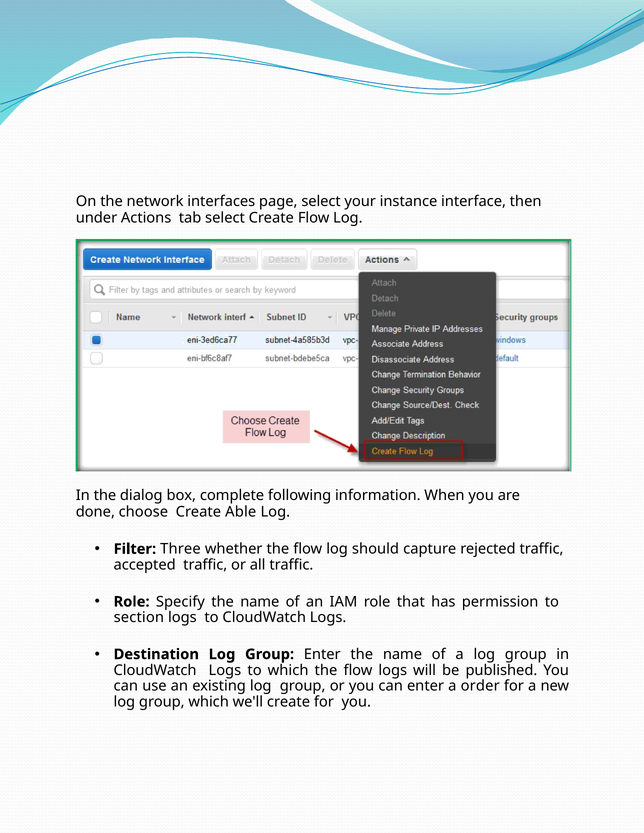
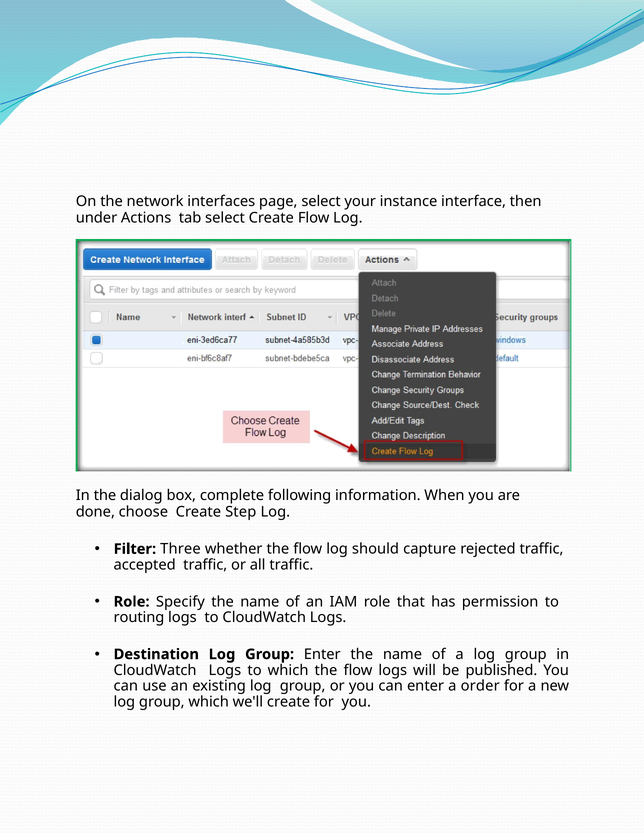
Able: Able -> Step (241, 512)
section: section -> routing (139, 618)
